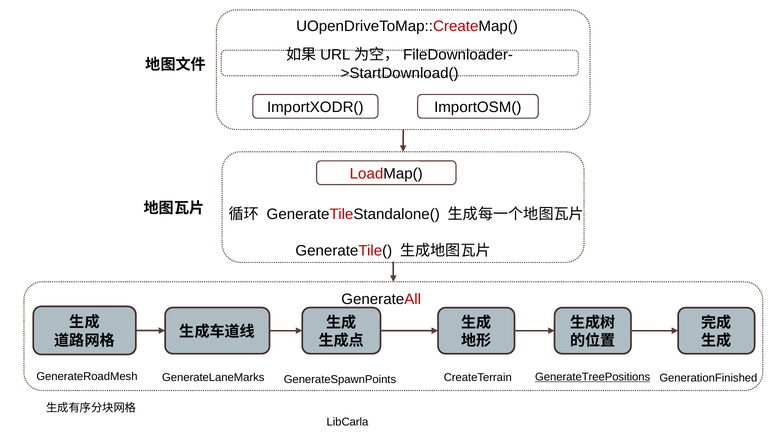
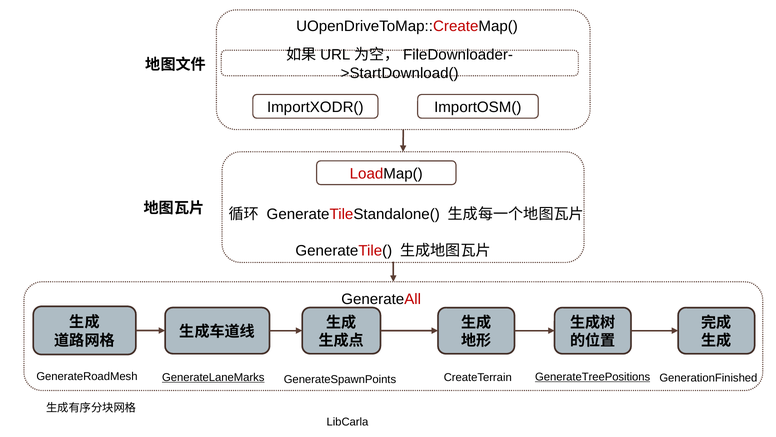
GenerateLaneMarks underline: none -> present (213, 377)
